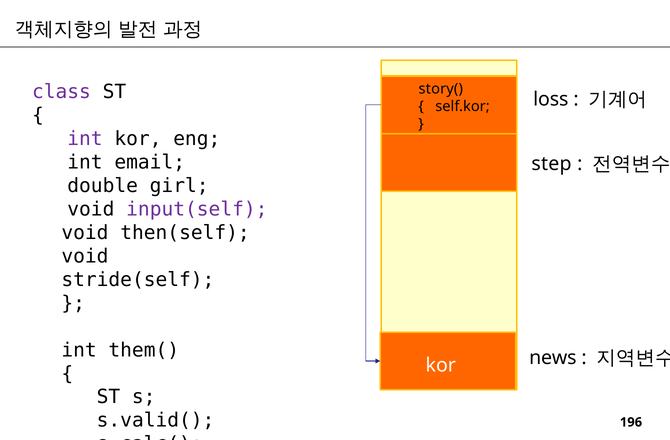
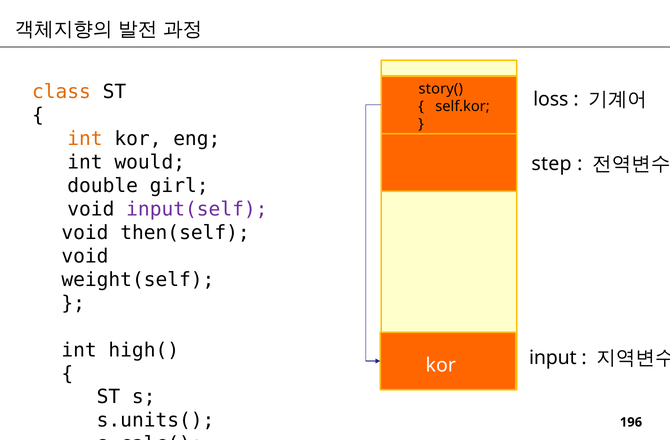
class colour: purple -> orange (61, 92)
int colour: purple -> orange (85, 139)
email: email -> would (150, 162)
stride(self: stride(self -> weight(self (138, 280)
them(: them( -> high( (144, 350)
news: news -> input (553, 358)
s.valid(: s.valid( -> s.units( (156, 421)
